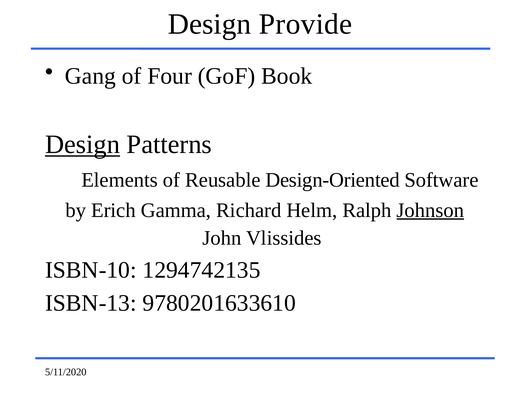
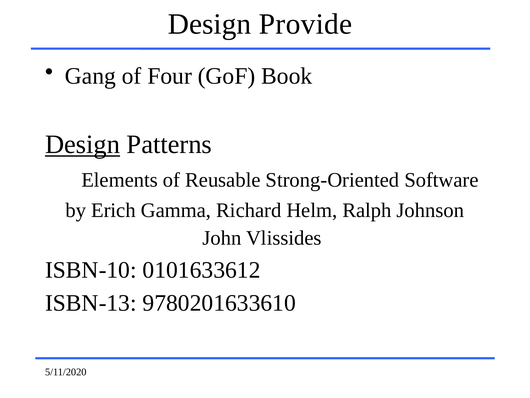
Design-Oriented: Design-Oriented -> Strong-Oriented (332, 180)
Johnson underline: present -> none (430, 210)
1294742135: 1294742135 -> 0101633612 (202, 270)
